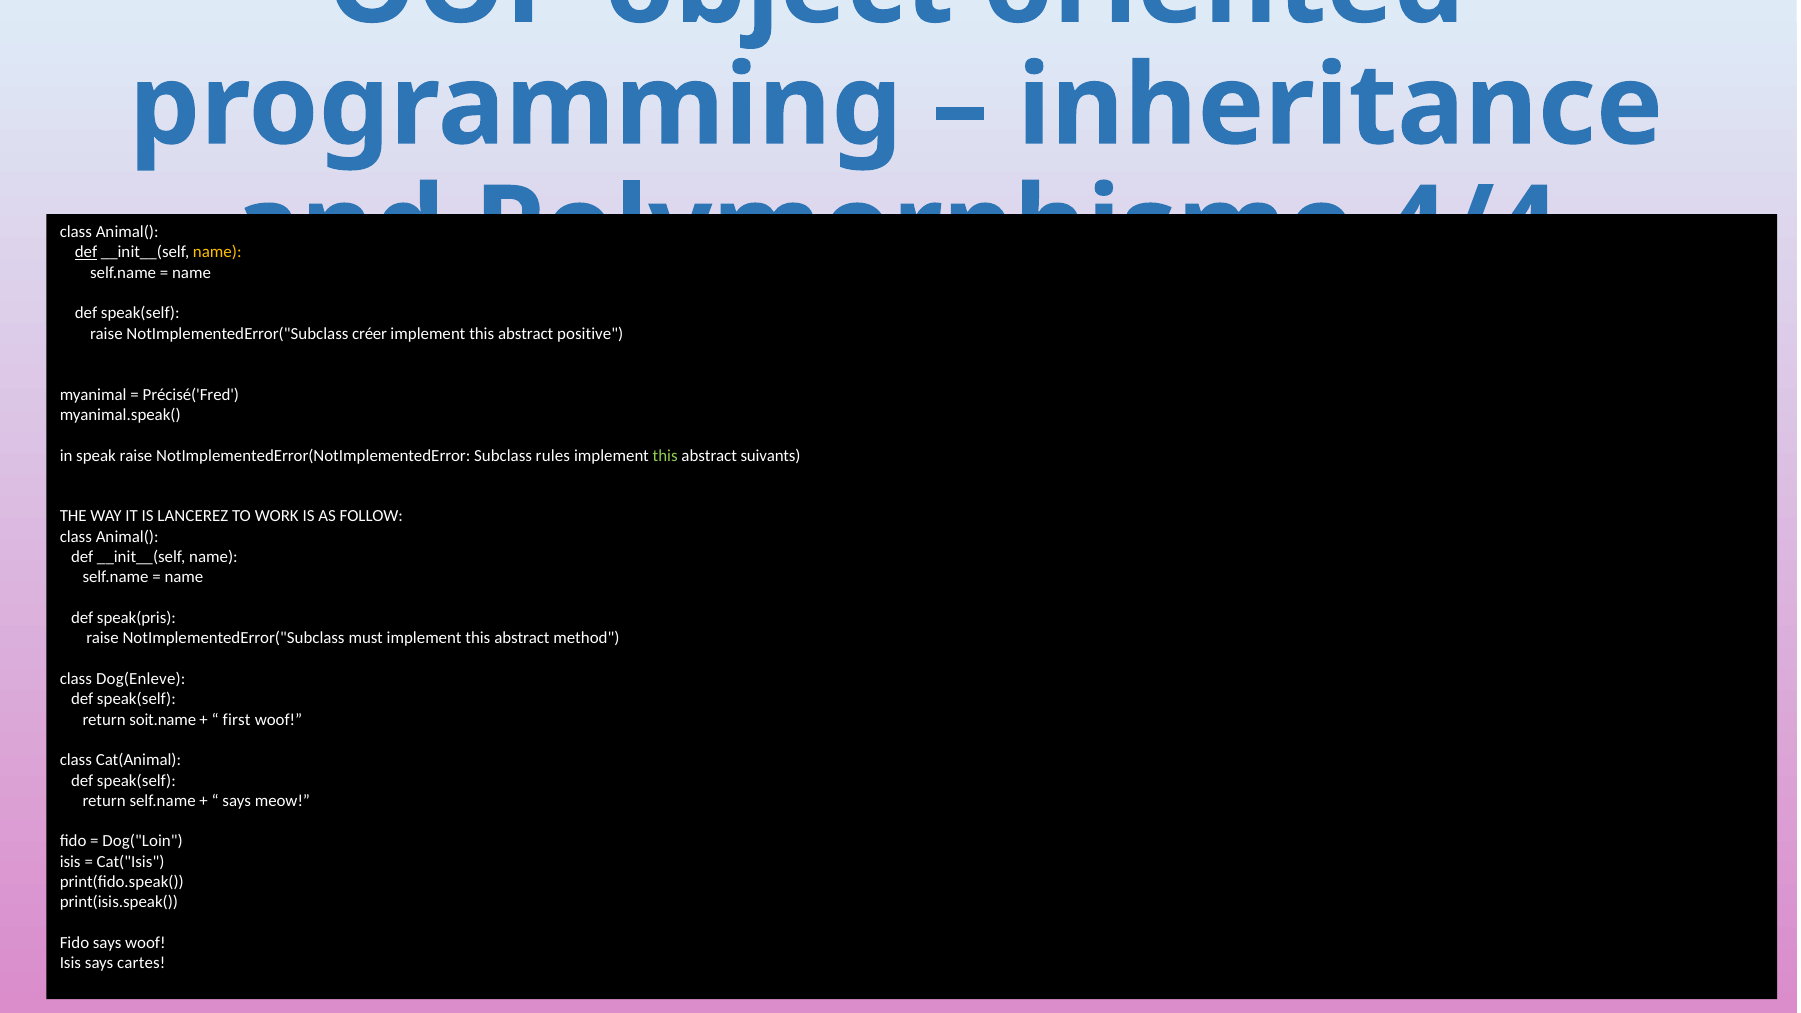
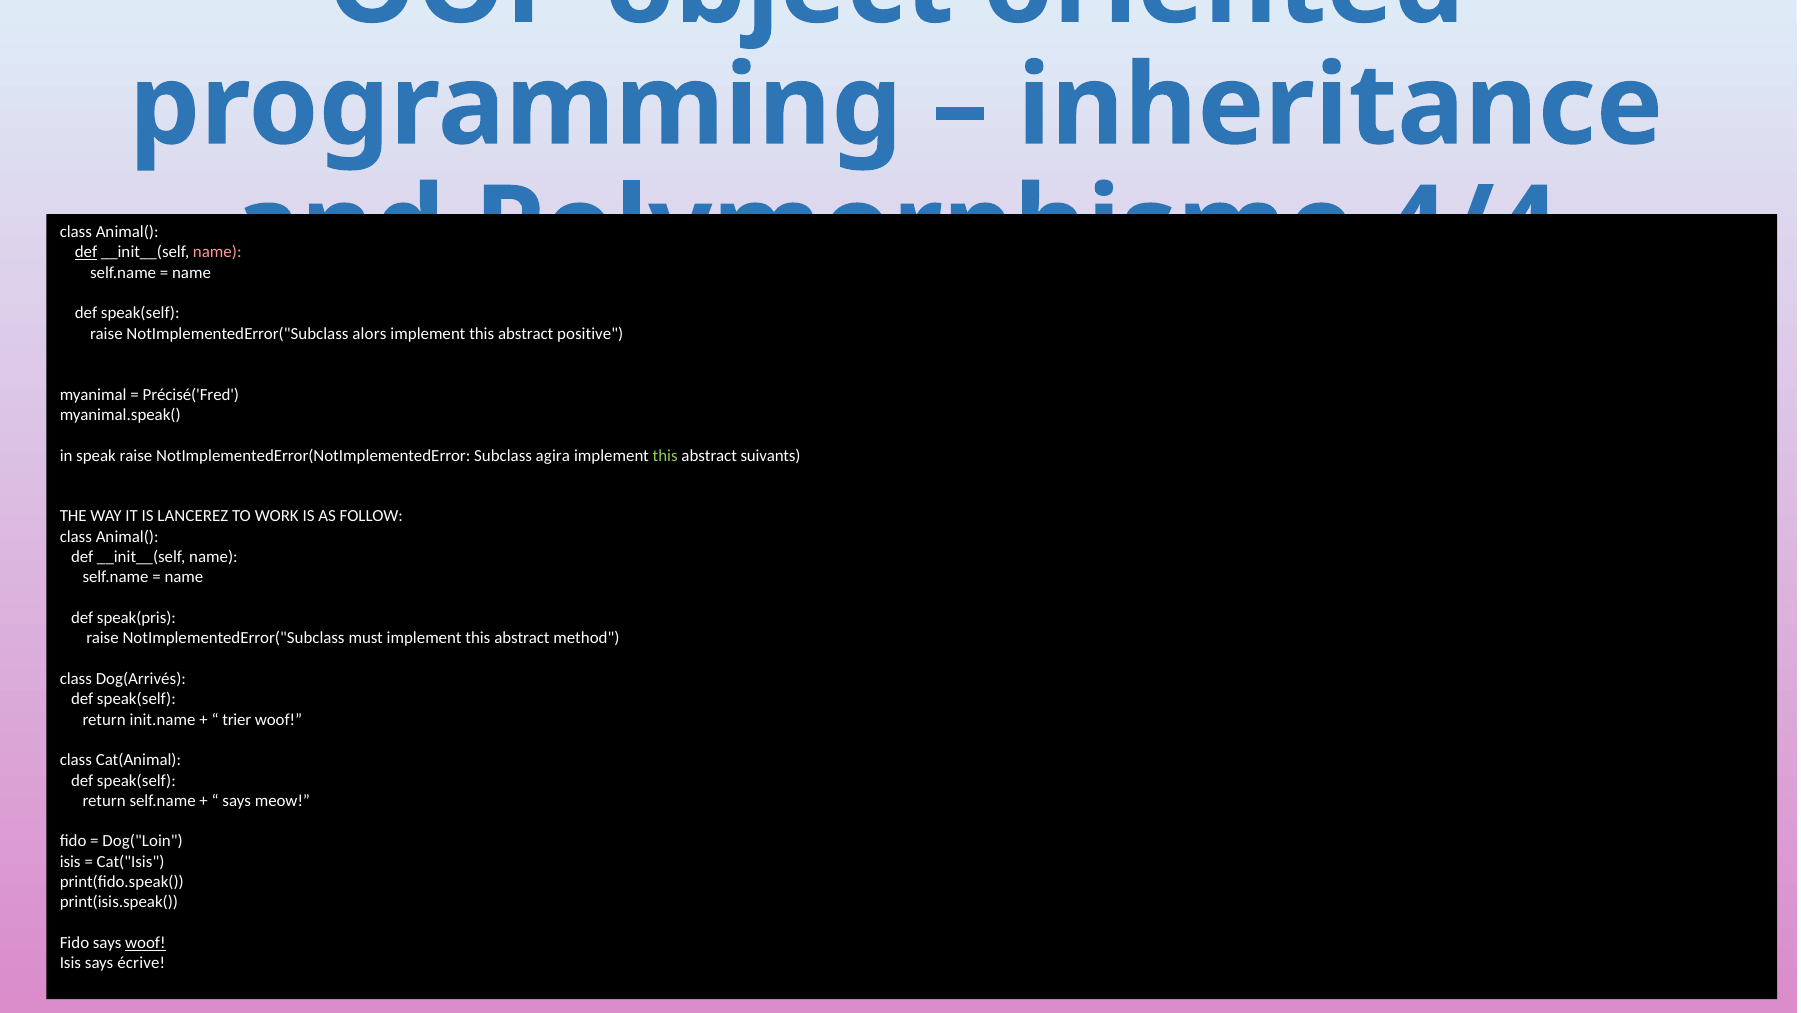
name colour: yellow -> pink (217, 252)
créer: créer -> alors (369, 334)
rules: rules -> agira (553, 455)
Dog(Enleve: Dog(Enleve -> Dog(Arrivés (141, 679)
soit.name: soit.name -> init.name (163, 720)
first: first -> trier (237, 720)
woof underline: none -> present (145, 943)
cartes: cartes -> écrive (141, 963)
